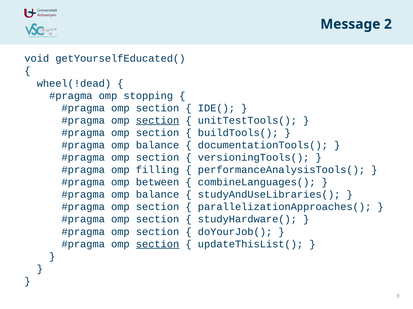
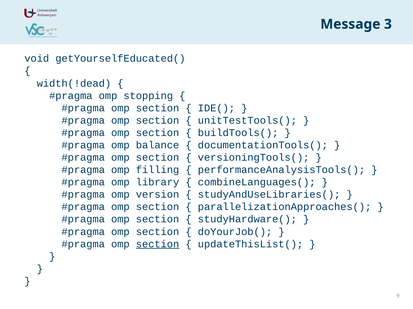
2: 2 -> 3 (388, 24)
wheel(!dead: wheel(!dead -> width(!dead (74, 83)
section underline: present -> none (158, 121)
between: between -> library (158, 183)
balance: balance -> version (158, 195)
